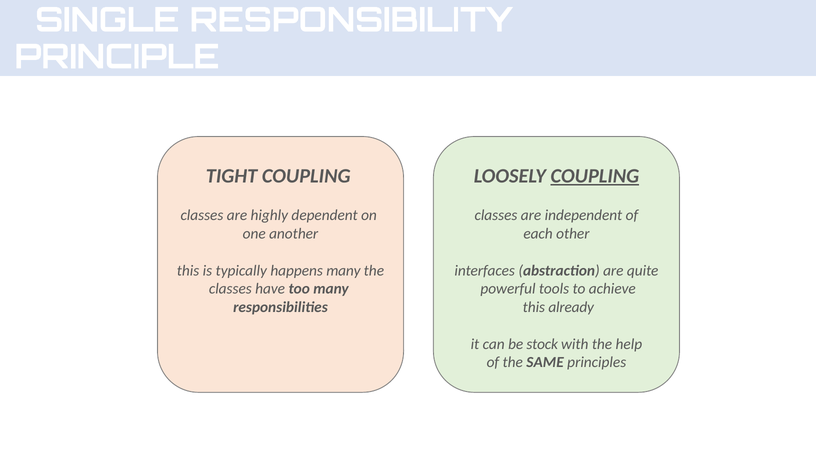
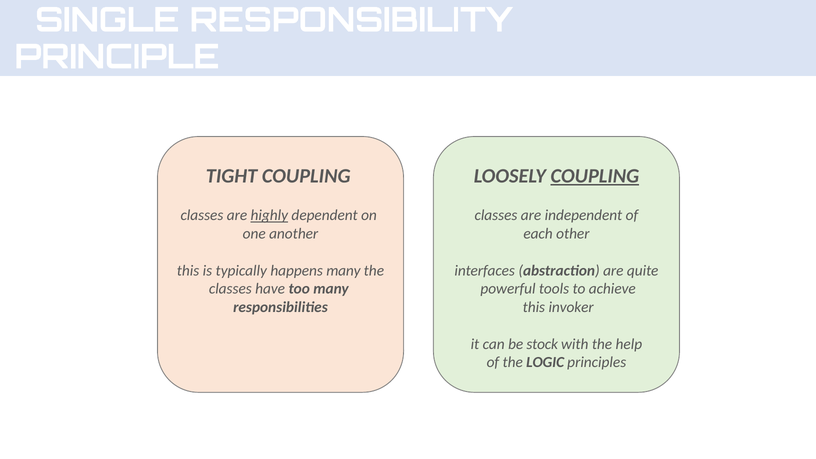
highly underline: none -> present (269, 215)
already: already -> invoker (571, 307)
SAME: SAME -> LOGIC (545, 362)
